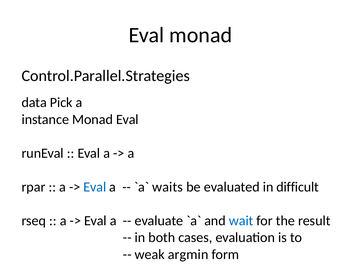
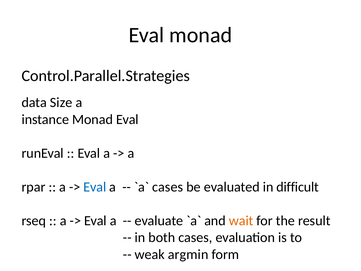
Pick: Pick -> Size (61, 102)
waits: waits -> cases (168, 187)
wait colour: blue -> orange (241, 220)
